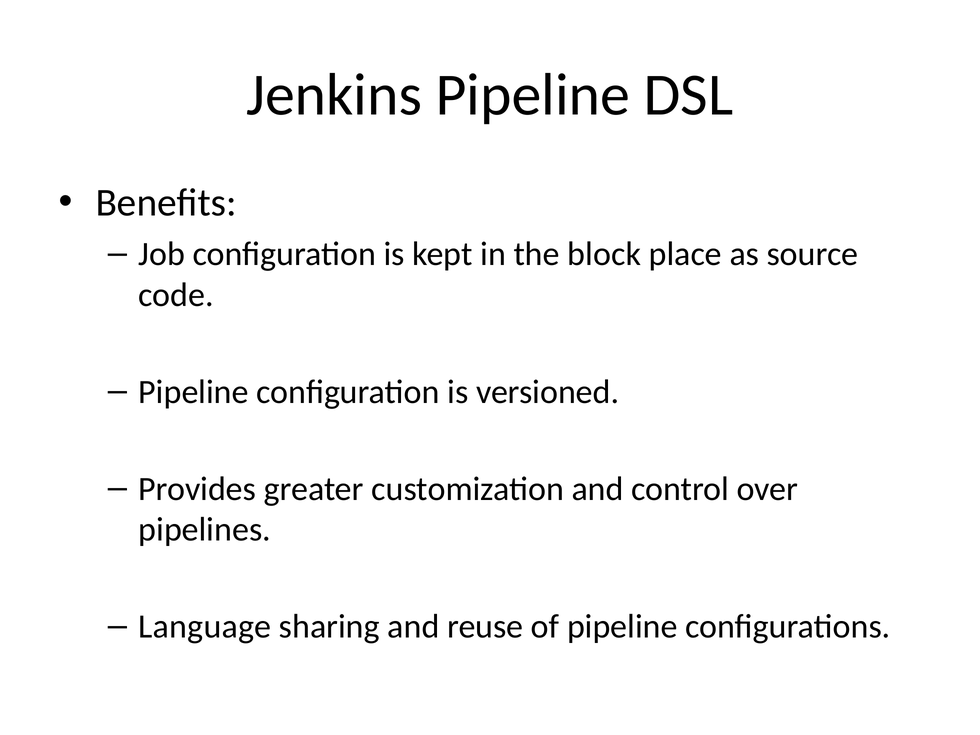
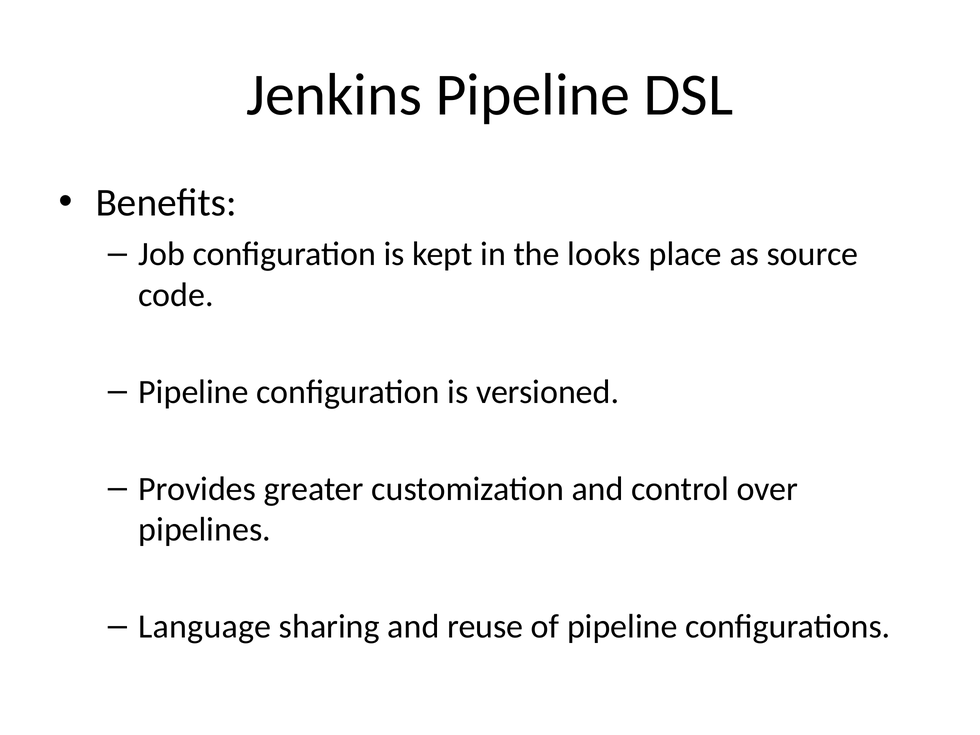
block: block -> looks (604, 254)
